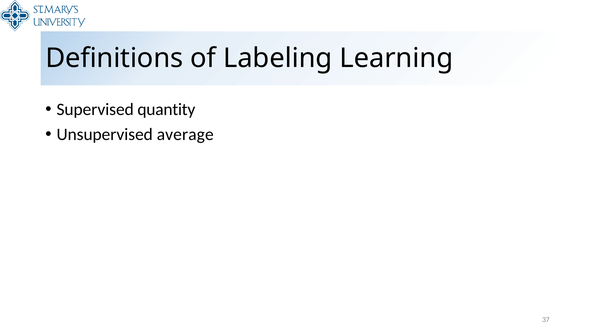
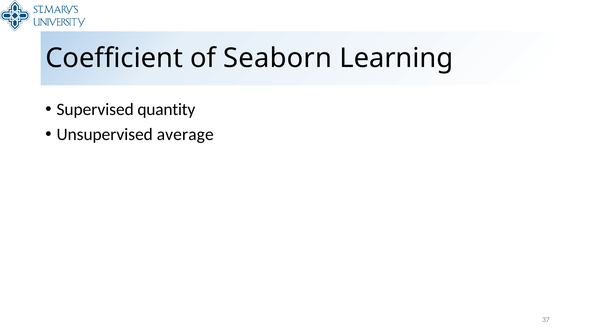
Definitions: Definitions -> Coefficient (114, 58)
Labeling: Labeling -> Seaborn (278, 58)
